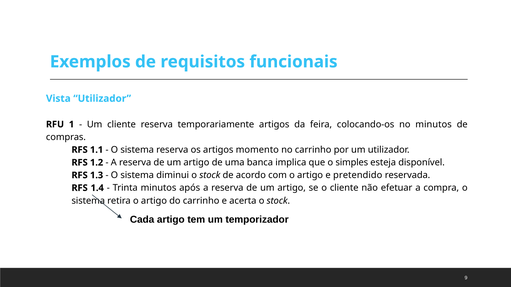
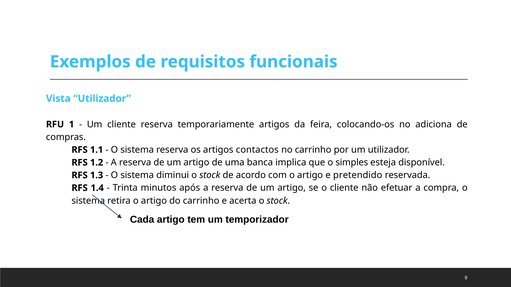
no minutos: minutos -> adiciona (434, 125)
momento: momento -> contactos (257, 150)
